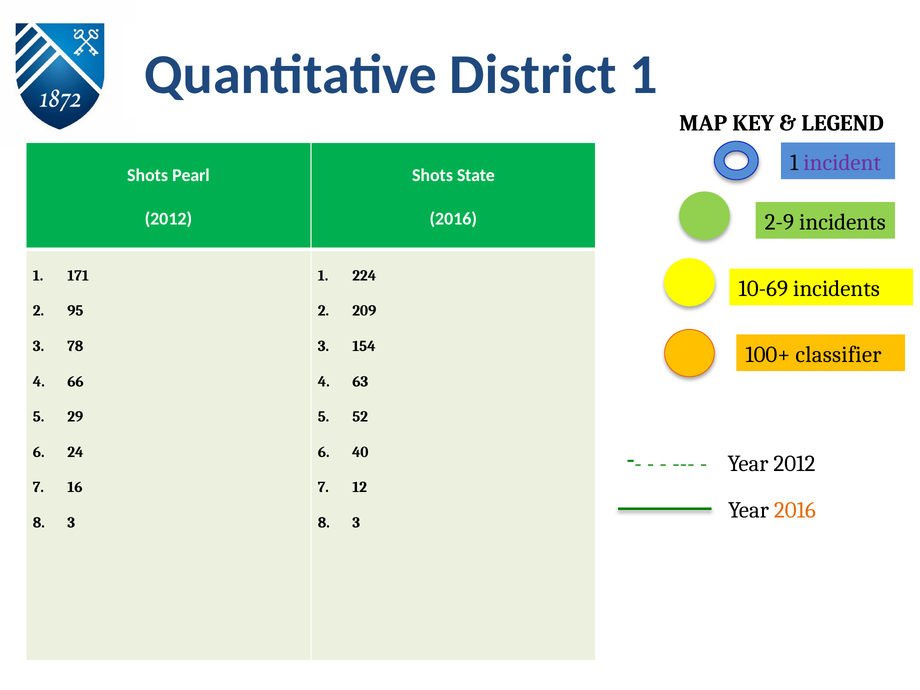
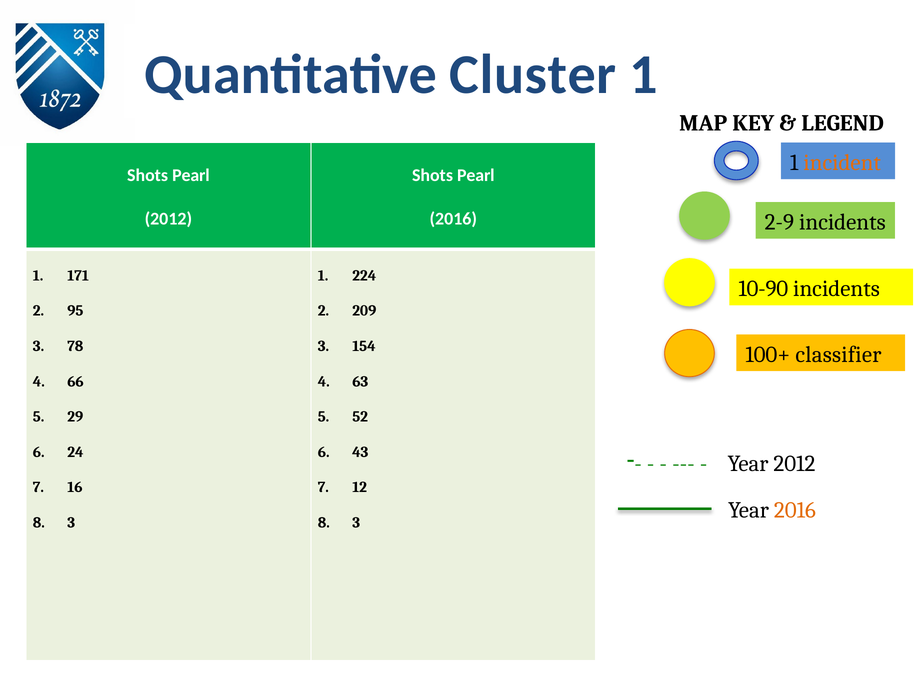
District: District -> Cluster (533, 75)
incident colour: purple -> orange (842, 163)
State: State -> Pearl (476, 176)
10-69: 10-69 -> 10-90 (763, 289)
40: 40 -> 43 (360, 452)
